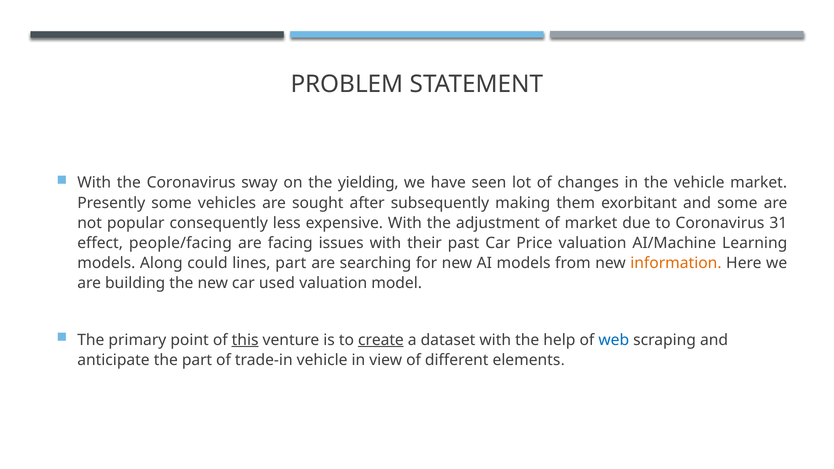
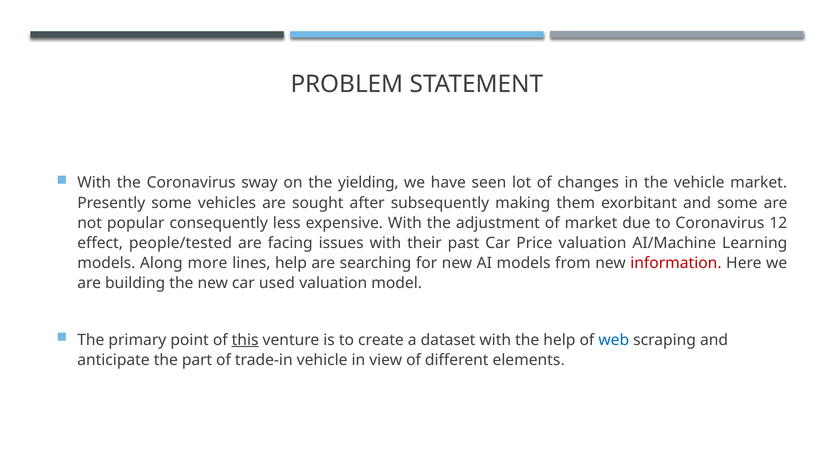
31: 31 -> 12 (778, 223)
people/facing: people/facing -> people/tested (180, 243)
could: could -> more (207, 263)
lines part: part -> help (291, 263)
information colour: orange -> red (676, 263)
create underline: present -> none (381, 340)
